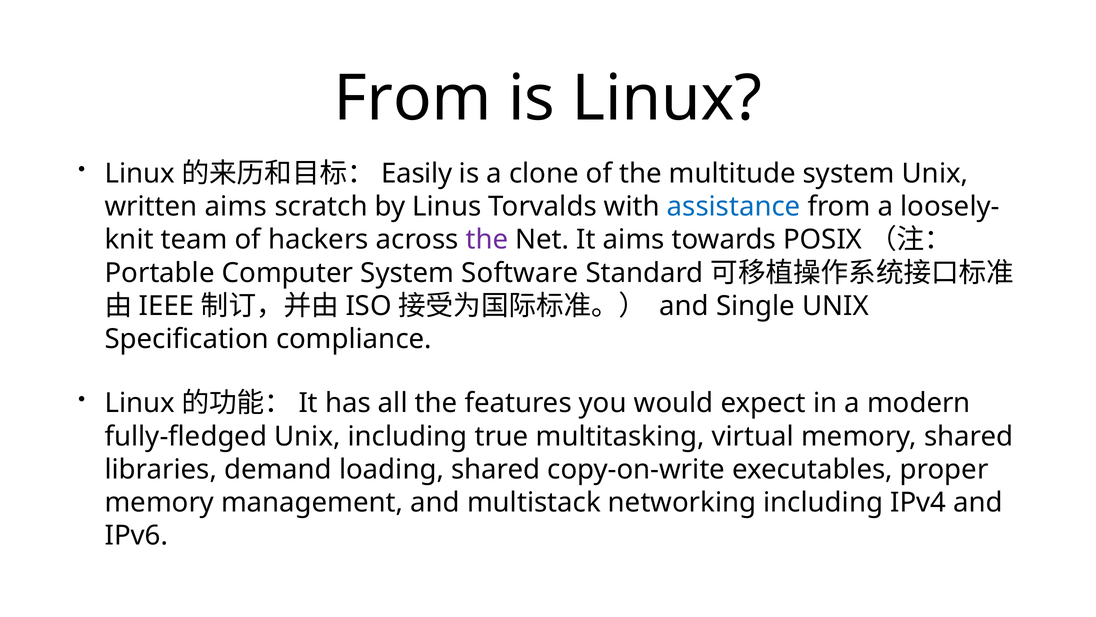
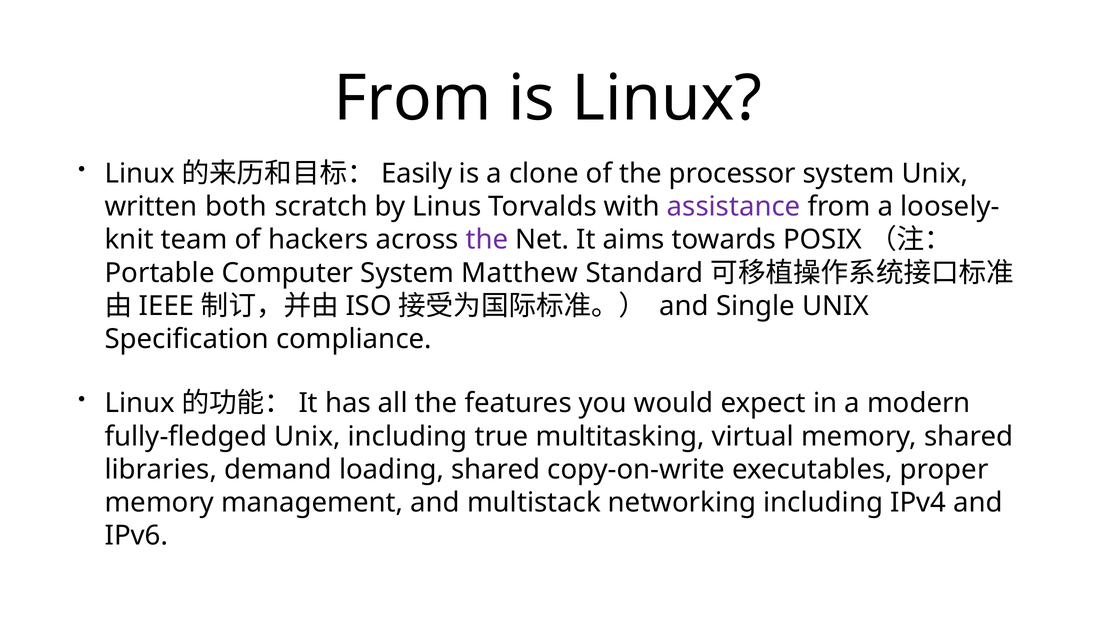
multitude: multitude -> processor (732, 173)
written aims: aims -> both (236, 206)
assistance colour: blue -> purple (734, 206)
Software: Software -> Matthew (520, 273)
